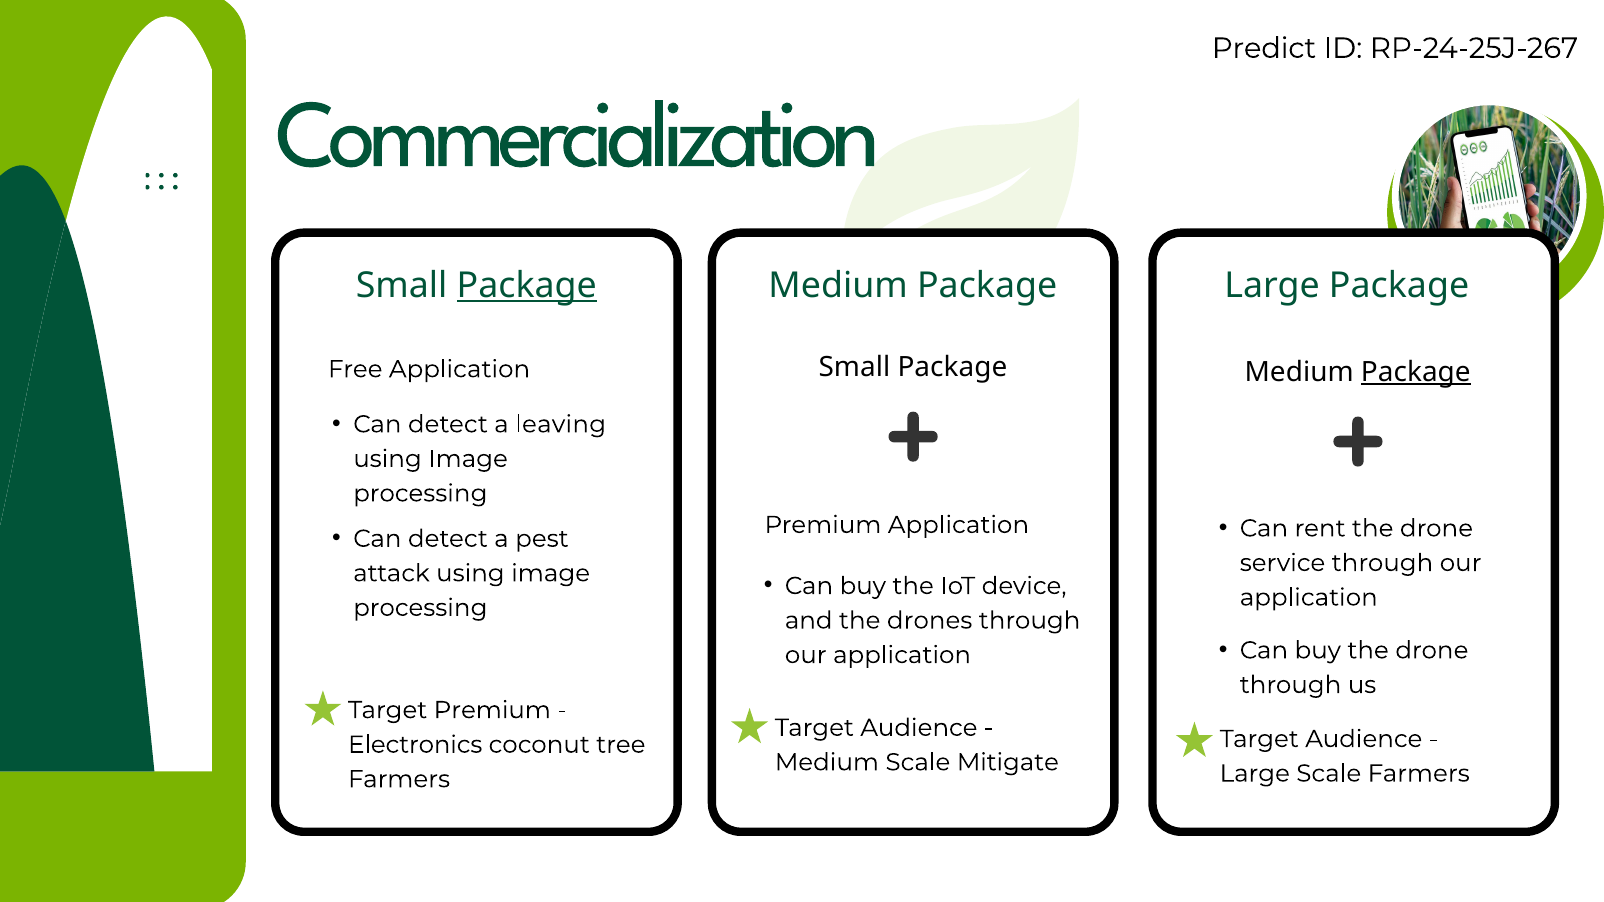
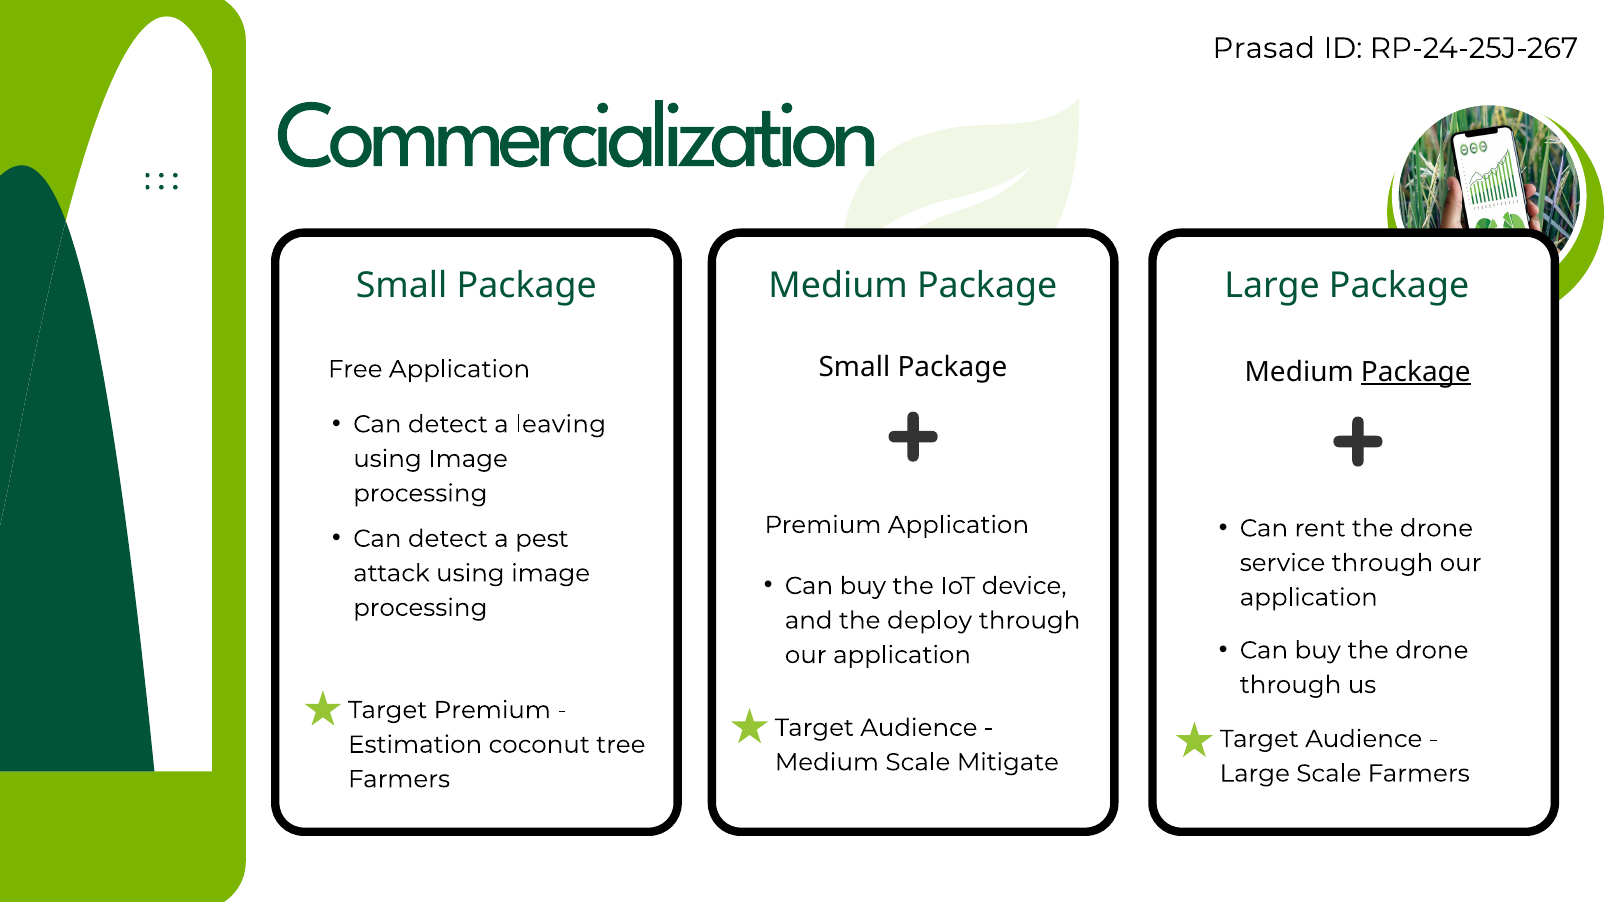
Predict: Predict -> Prasad (1264, 48)
Package underline: present -> none (527, 285)
drones: drones -> deploy (929, 621)
Electronics: Electronics -> Estimation (415, 745)
